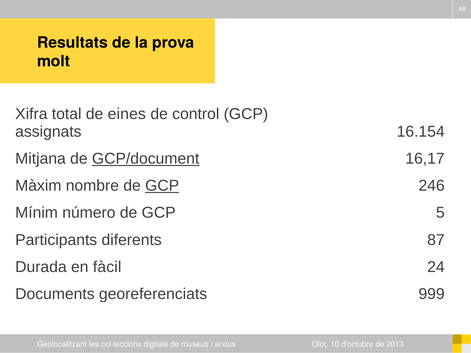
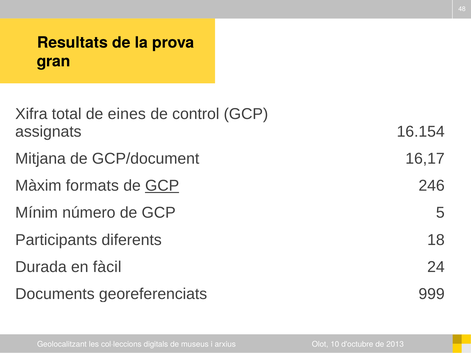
molt: molt -> gran (54, 61)
GCP/document underline: present -> none (146, 159)
nombre: nombre -> formats (92, 186)
87: 87 -> 18 (436, 240)
